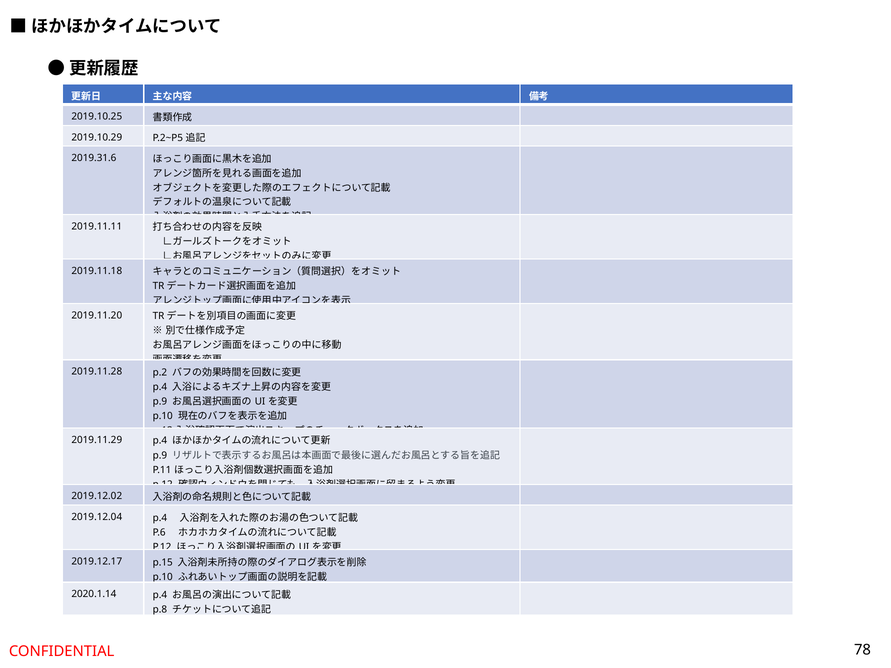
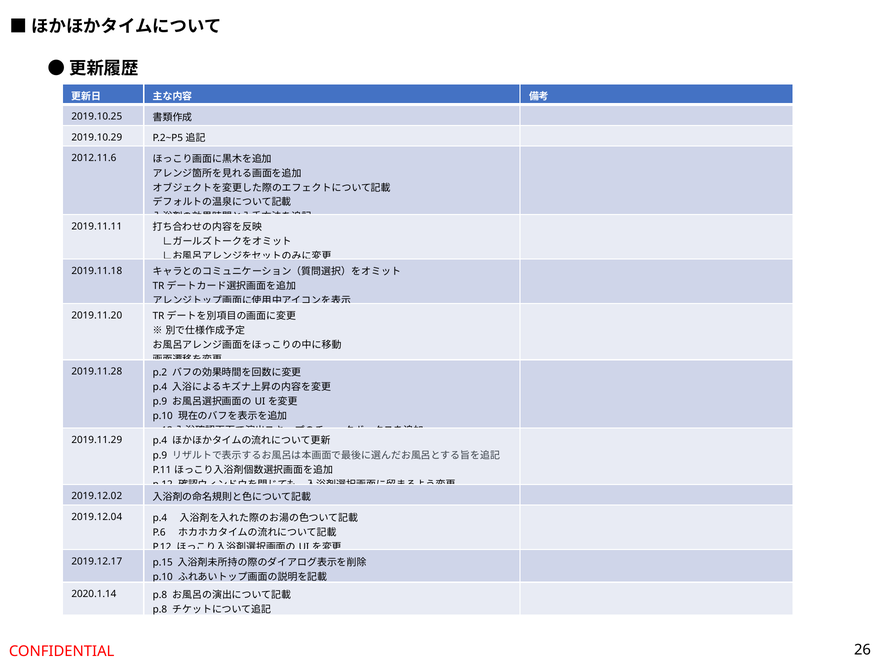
2019.31.6: 2019.31.6 -> 2012.11.6 (94, 158)
2020.1.14 p.4: p.4 -> p.8 (160, 595)
78: 78 -> 26 (863, 650)
